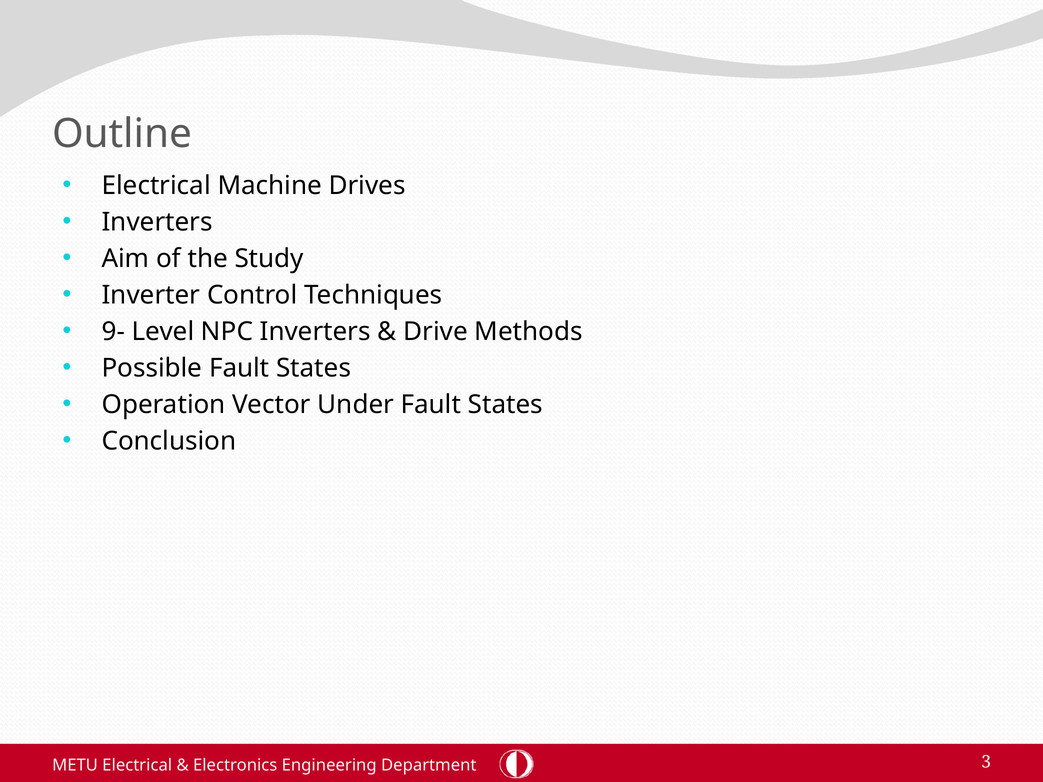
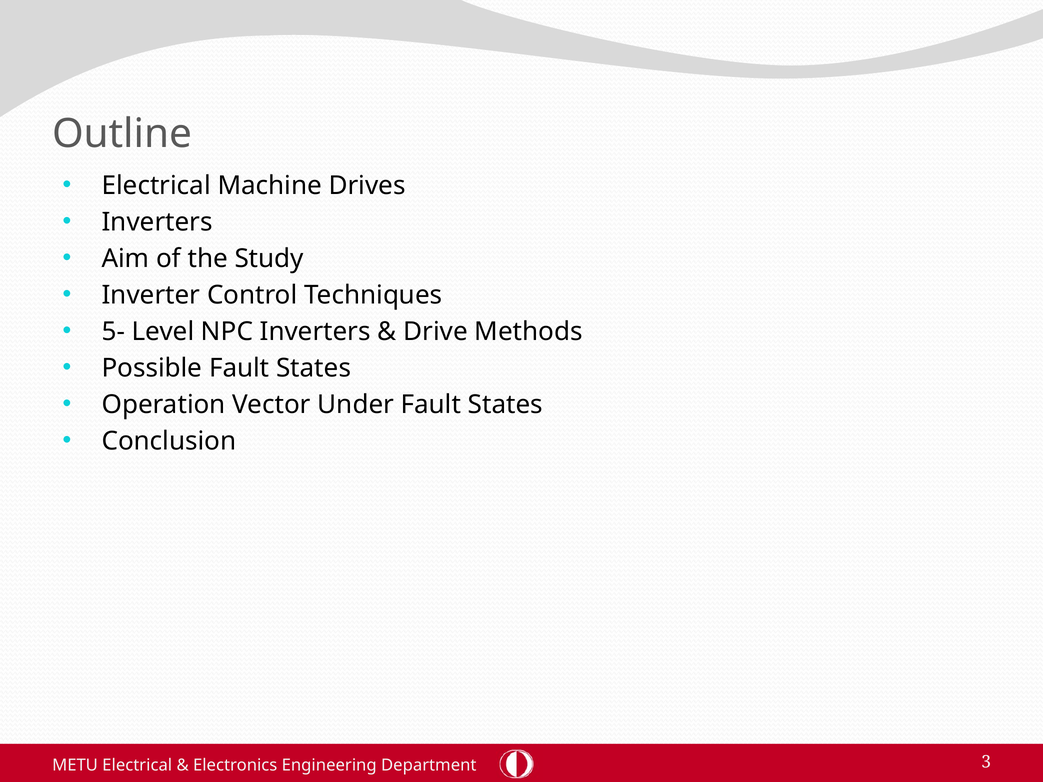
9-: 9- -> 5- (113, 332)
